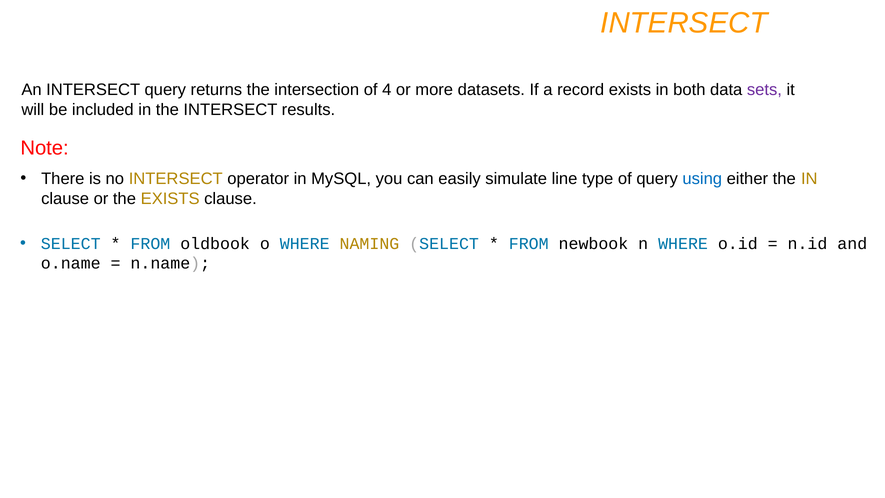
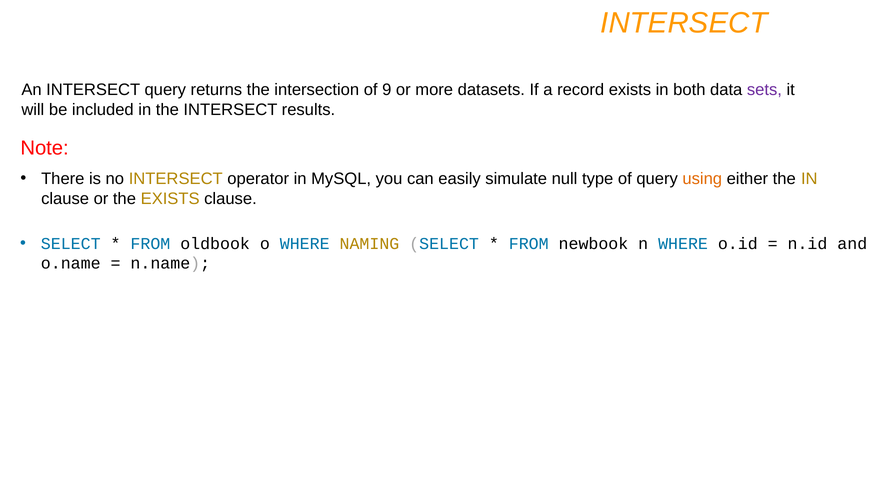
4: 4 -> 9 (387, 90)
line: line -> null (565, 179)
using colour: blue -> orange (702, 179)
